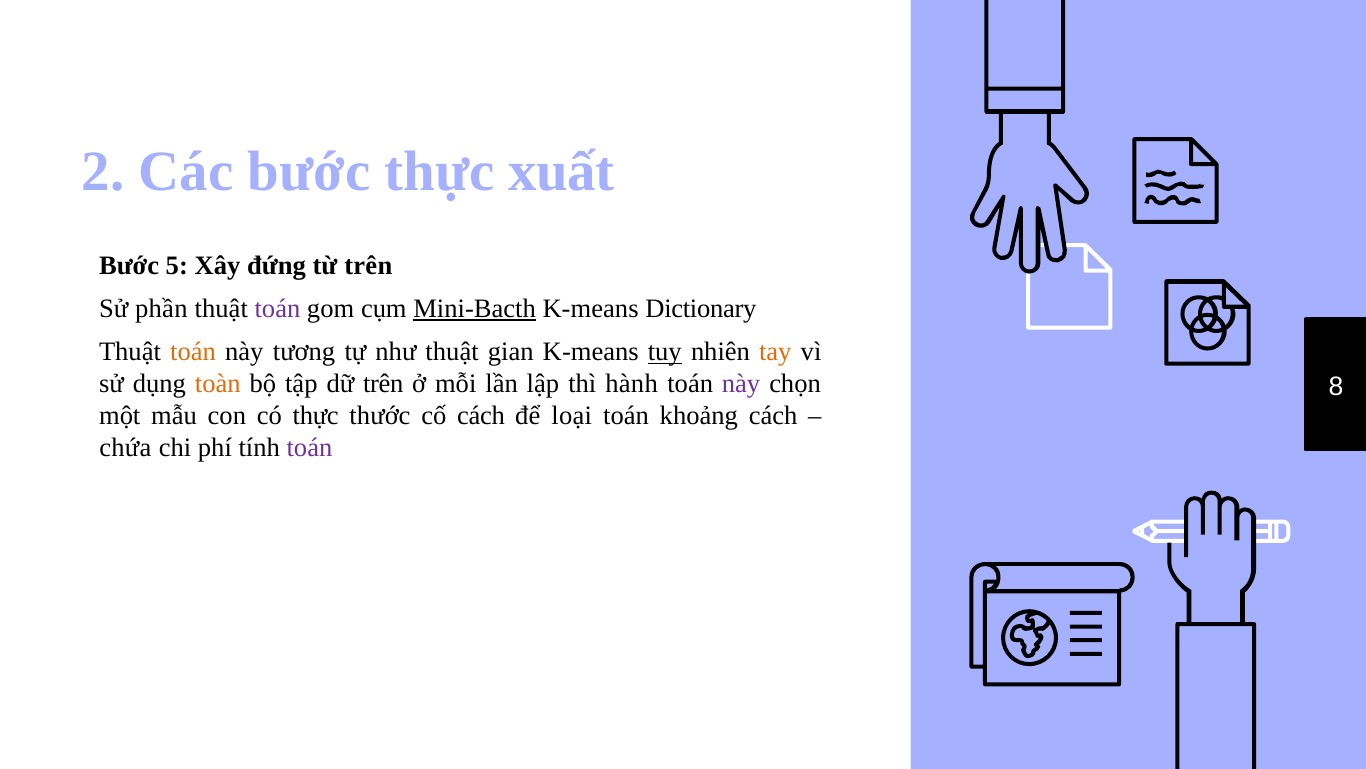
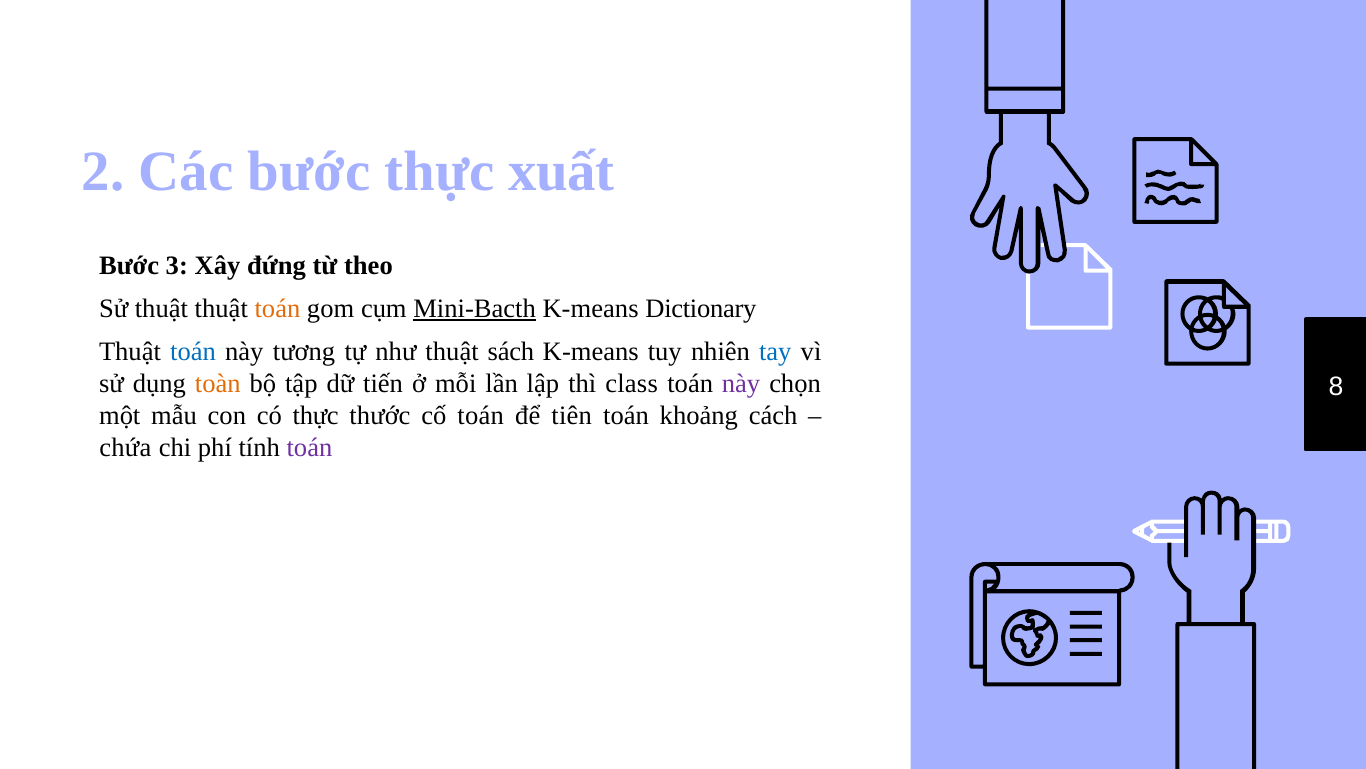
5: 5 -> 3 (177, 265)
từ trên: trên -> theo (368, 265)
Sử phần: phần -> thuật (161, 309)
toán colour: purple -> orange (277, 309)
toán colour: orange -> blue (193, 352)
gian: gian -> sách (511, 352)
tuy underline: present -> none (665, 352)
tay colour: orange -> blue (775, 352)
dữ trên: trên -> tiến (383, 384)
hành: hành -> class (632, 384)
cố cách: cách -> toán (481, 416)
loại: loại -> tiên (572, 416)
